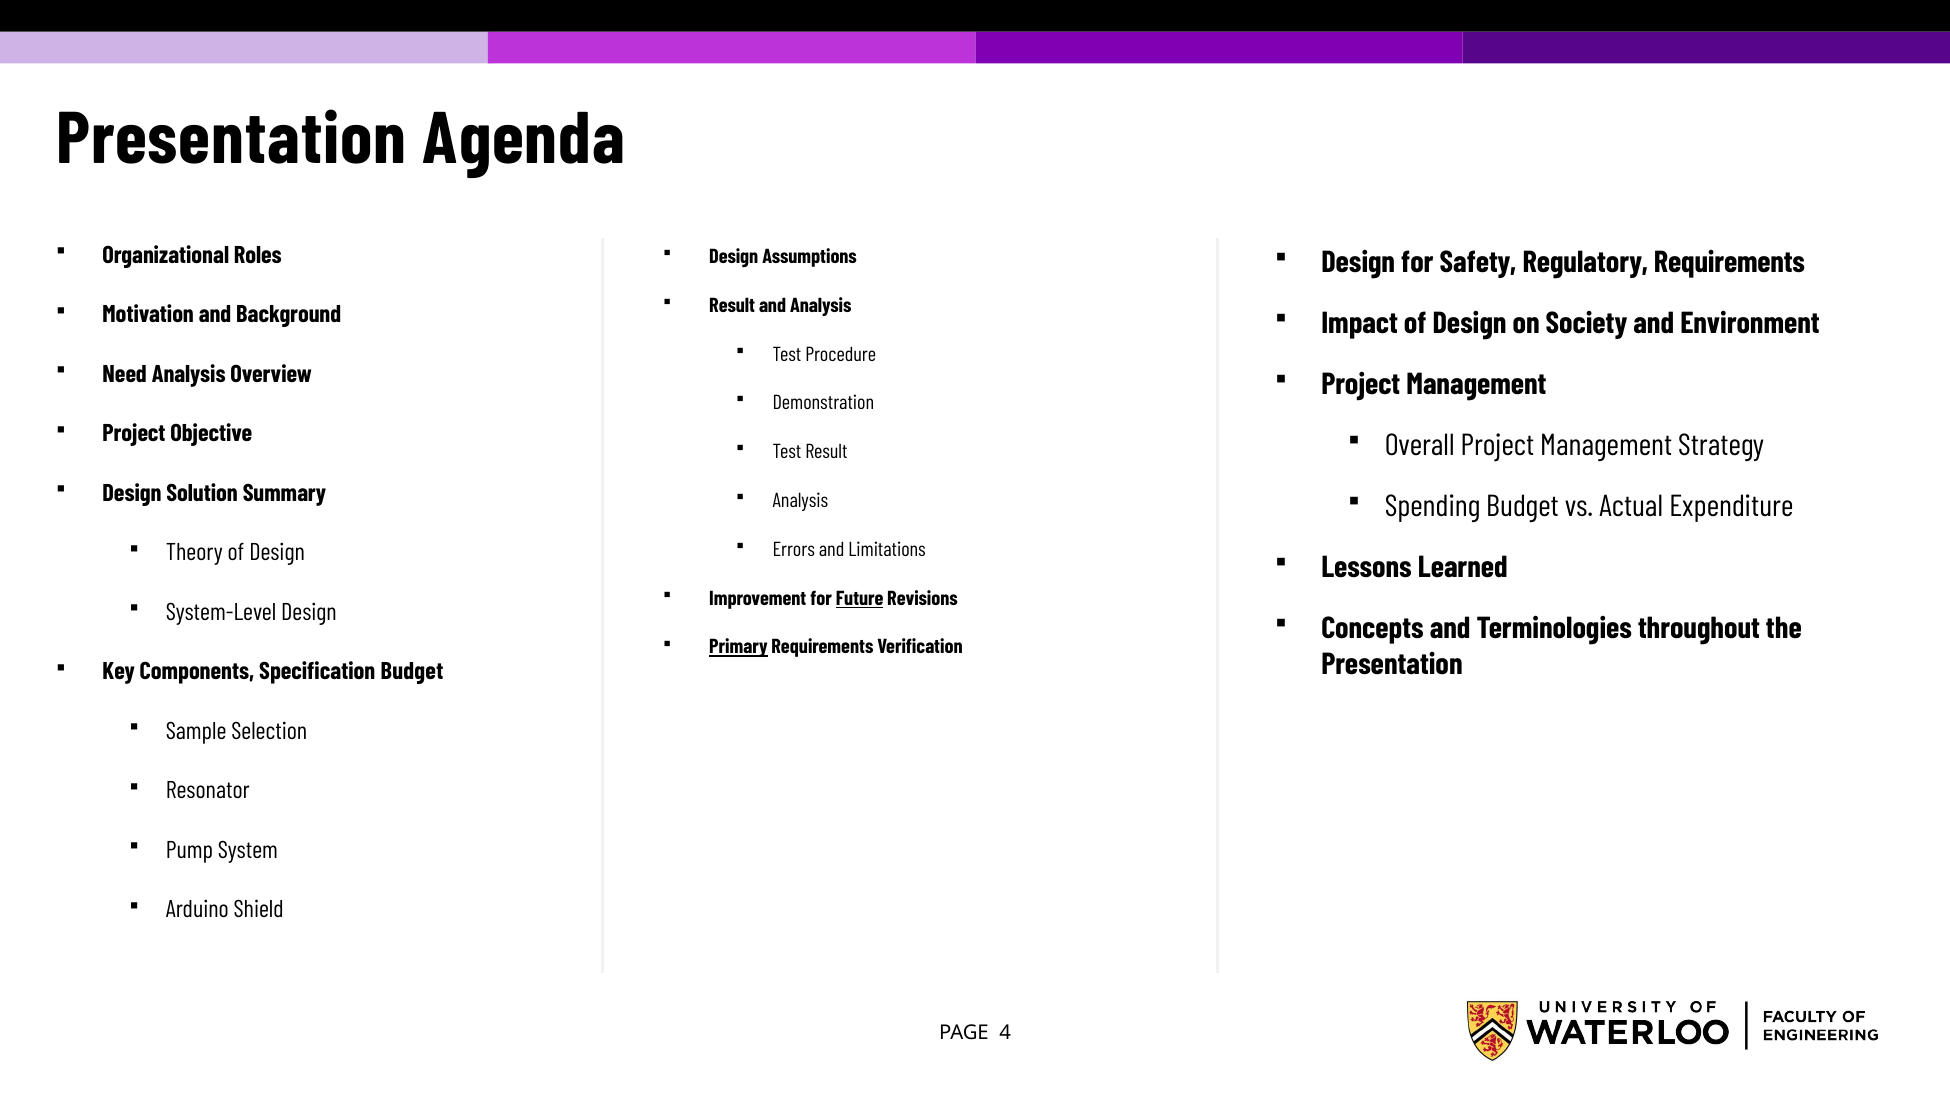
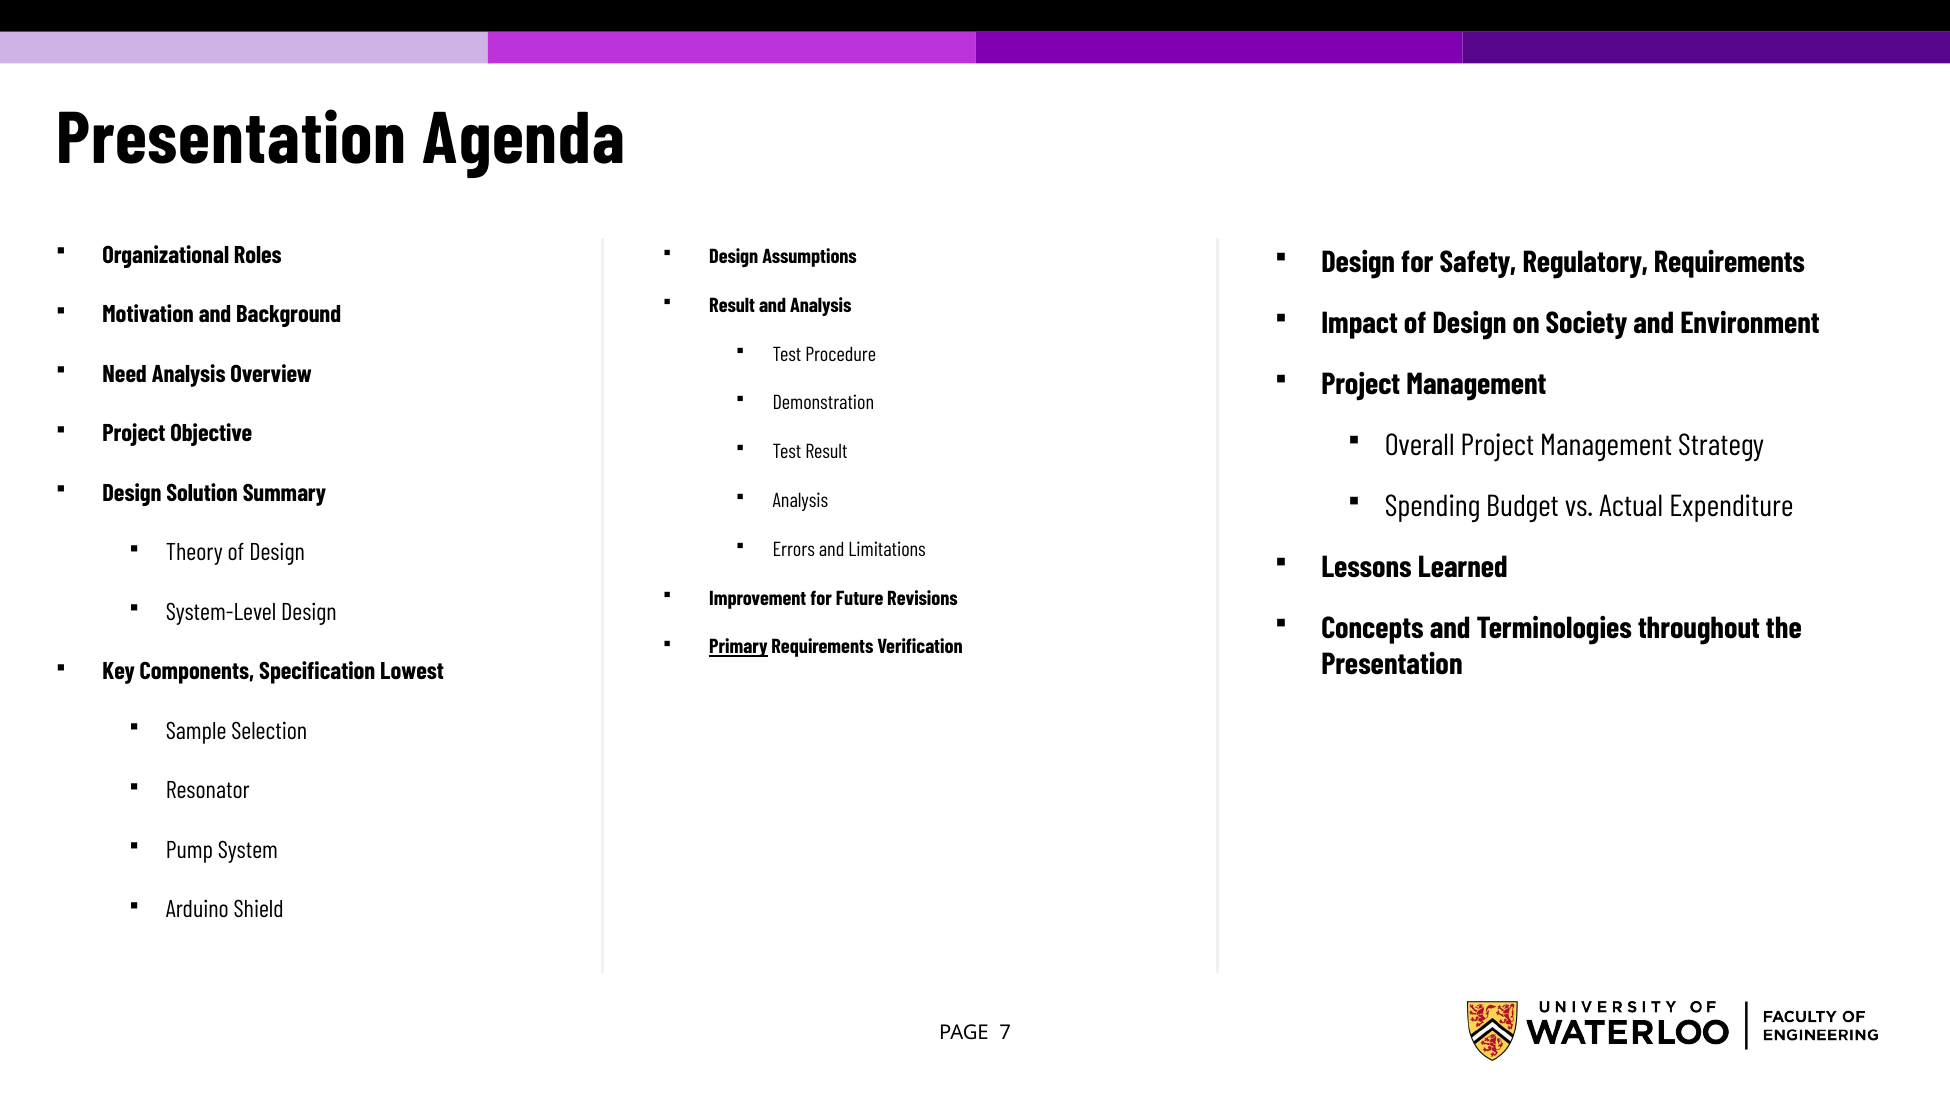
Future underline: present -> none (860, 598)
Specification Budget: Budget -> Lowest (412, 672)
4: 4 -> 7 (1005, 1033)
